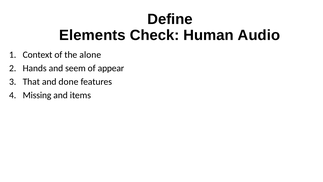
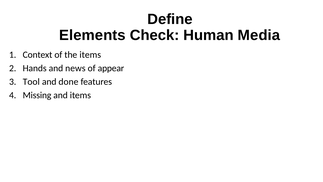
Audio: Audio -> Media (259, 35)
the alone: alone -> items (90, 55)
seem: seem -> news (75, 68)
That: That -> Tool (31, 82)
